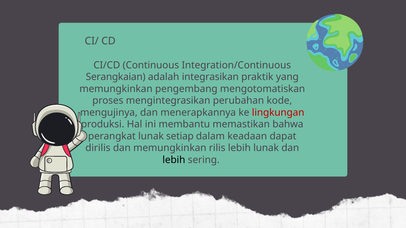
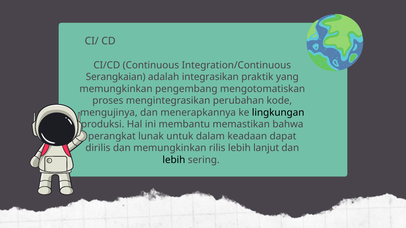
lingkungan colour: red -> black (278, 113)
setiap: setiap -> untuk (180, 136)
lebih lunak: lunak -> lanjut (266, 148)
